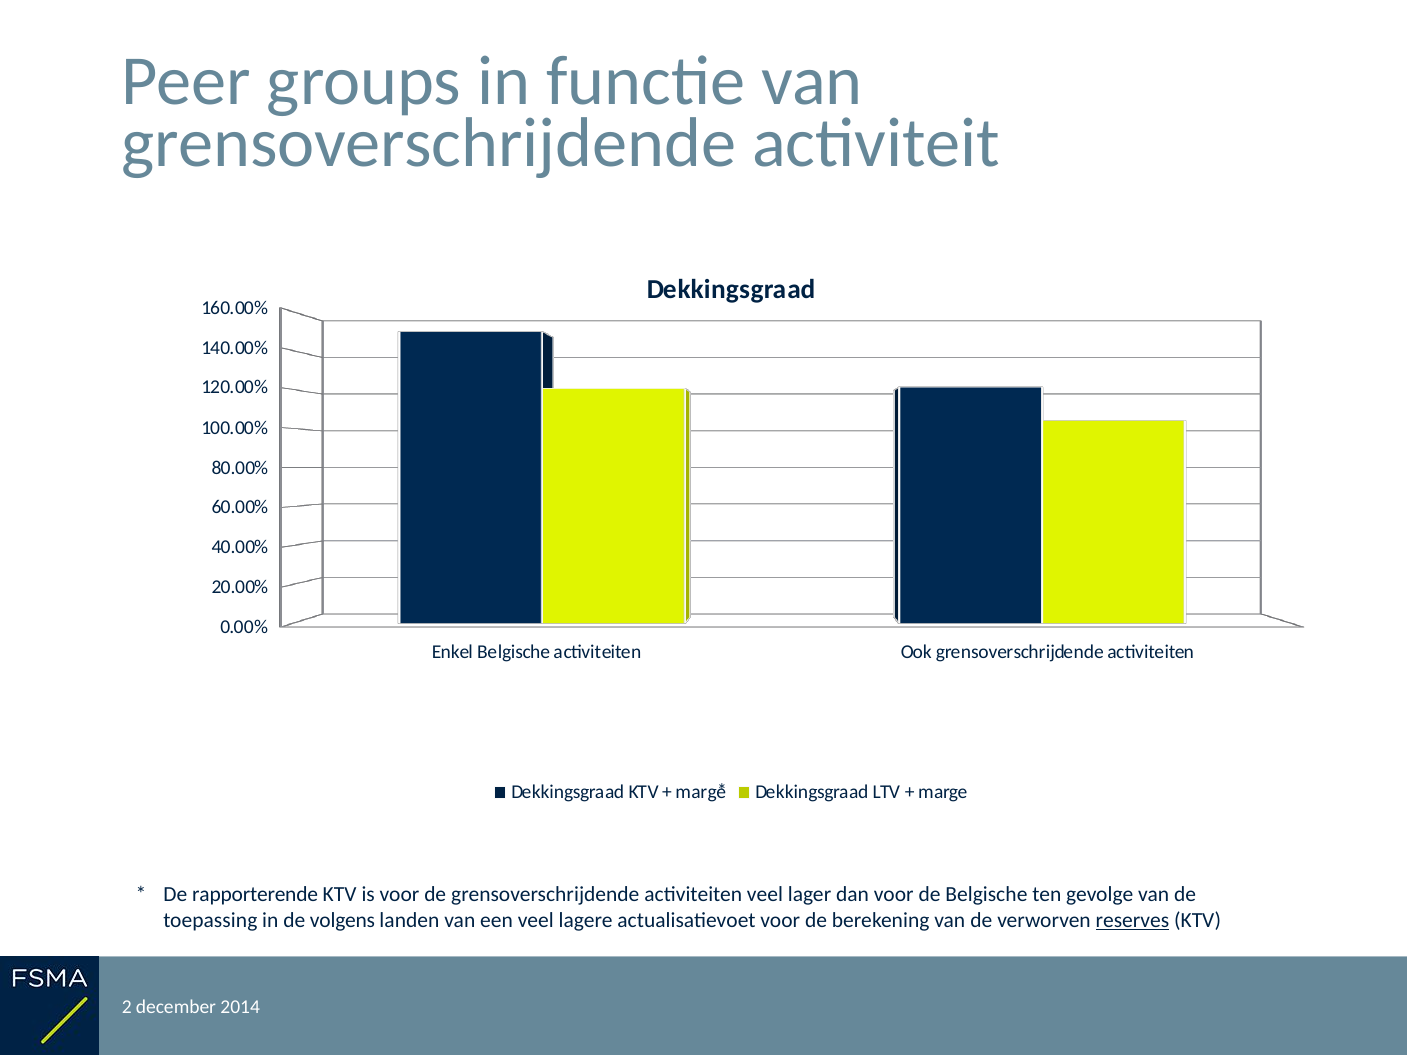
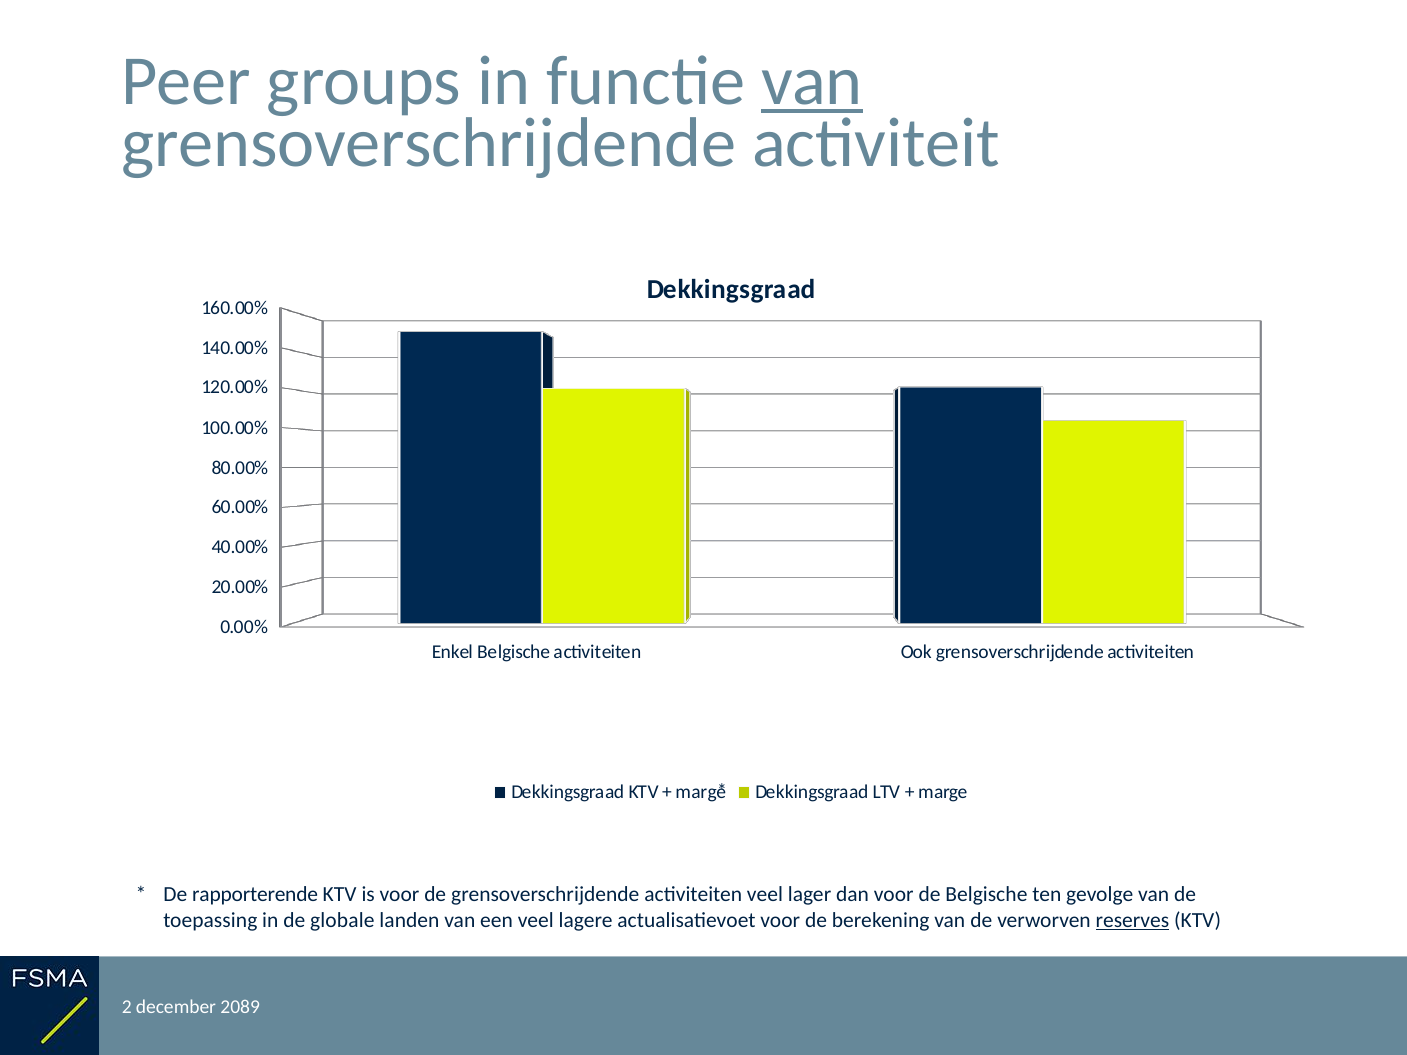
van underline: none -> present (812, 81)
volgens: volgens -> globale (342, 920)
2014: 2014 -> 2089 (240, 1007)
